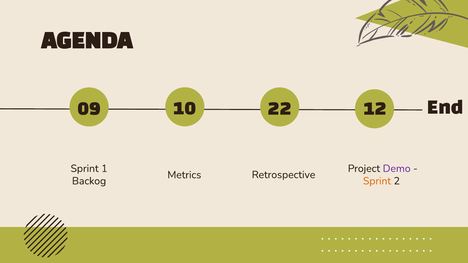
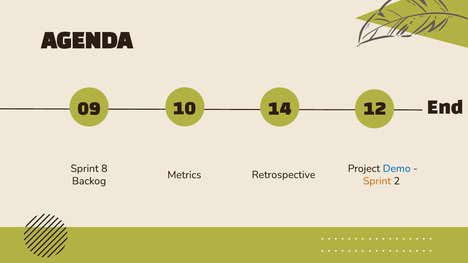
22: 22 -> 14 (280, 108)
1: 1 -> 8 (104, 169)
Demo colour: purple -> blue (397, 169)
